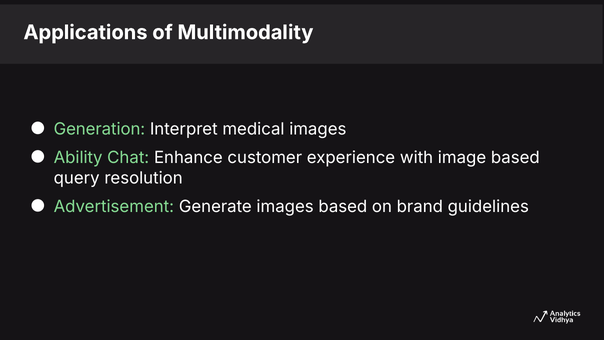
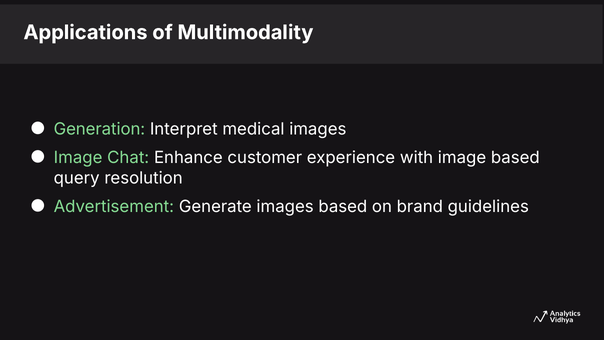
Ability: Ability -> Image (78, 158)
